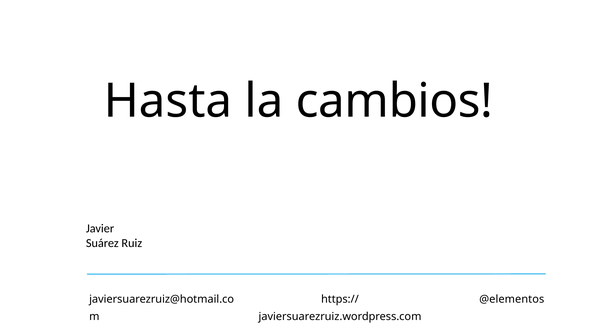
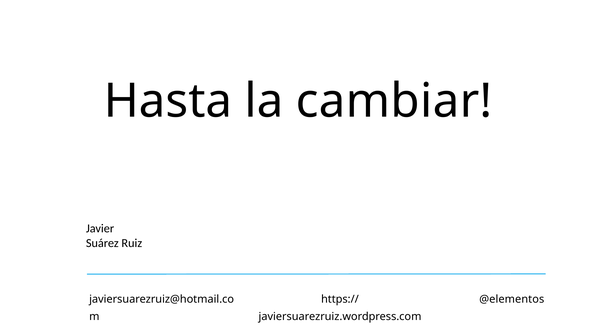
cambios: cambios -> cambiar (394, 101)
